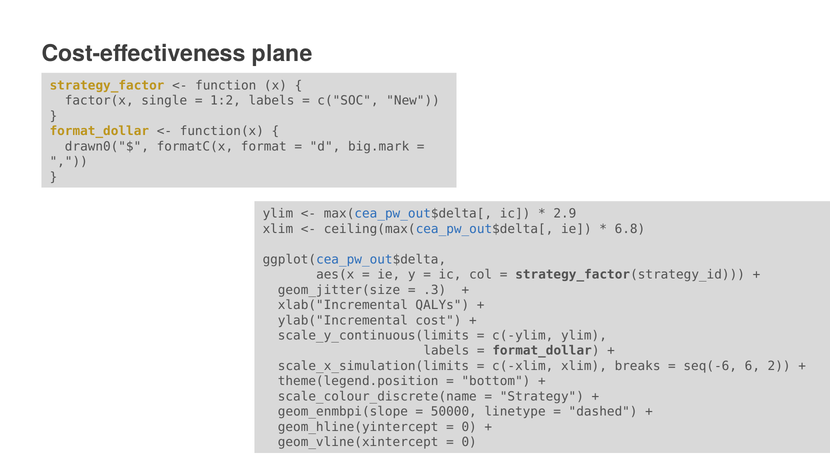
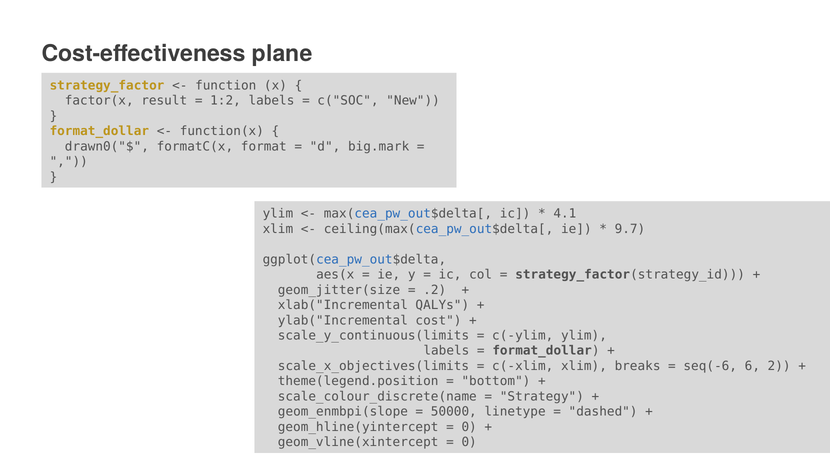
single: single -> result (164, 101)
2.9: 2.9 -> 4.1 (565, 214)
6.8: 6.8 -> 9.7 (630, 229)
.3: .3 -> .2 (435, 290)
scale_x_simulation(limits: scale_x_simulation(limits -> scale_x_objectives(limits (373, 366)
